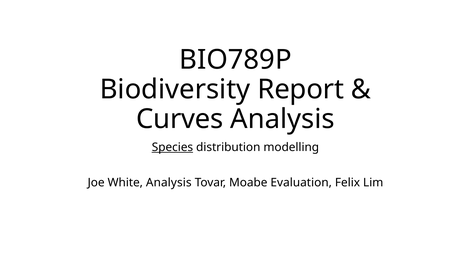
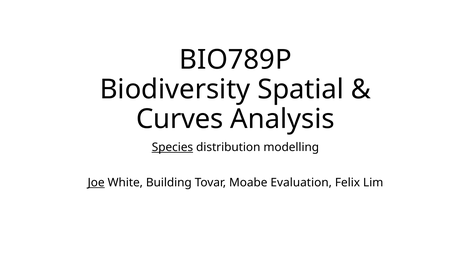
Report: Report -> Spatial (301, 89)
Joe underline: none -> present (96, 182)
White Analysis: Analysis -> Building (169, 182)
